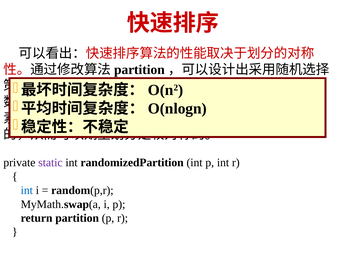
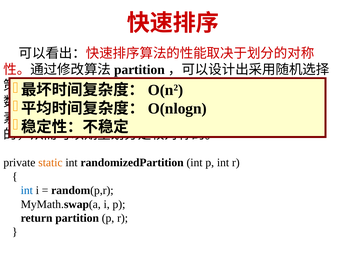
static colour: purple -> orange (50, 162)
